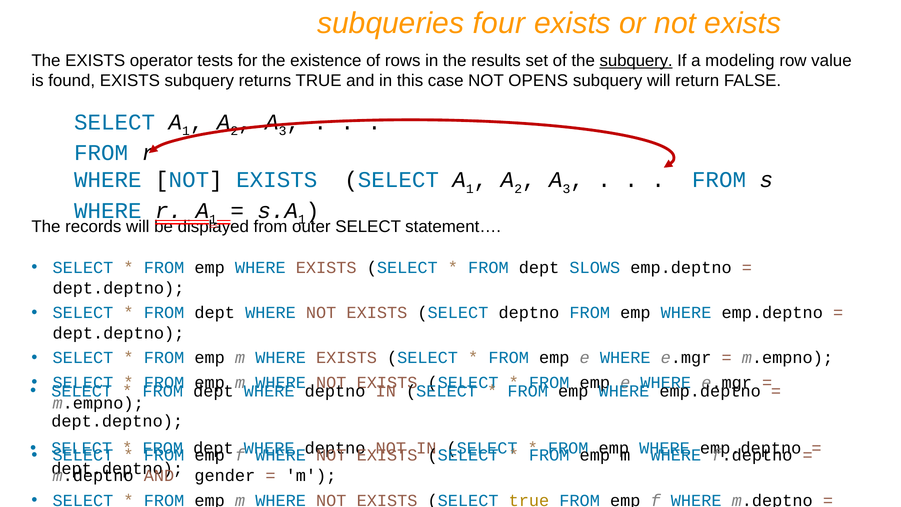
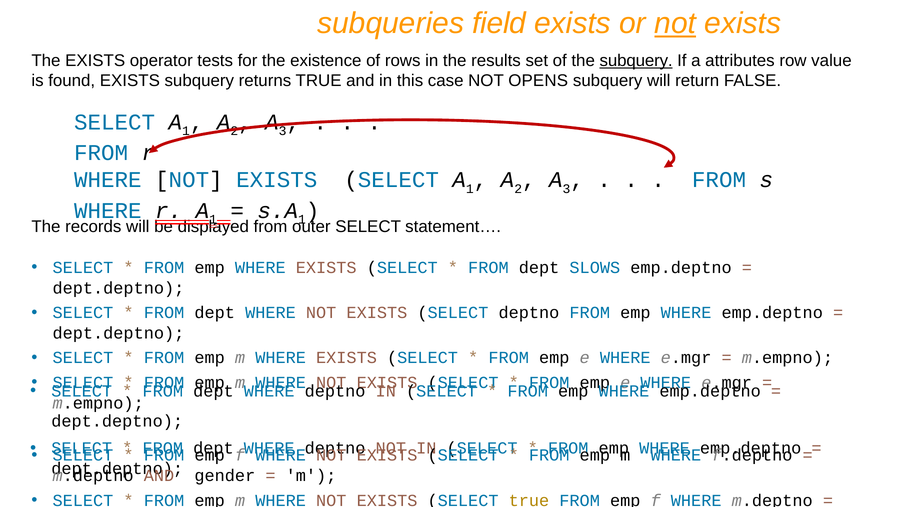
four: four -> field (499, 23)
not underline: none -> present (675, 23)
modeling: modeling -> attributes (740, 61)
